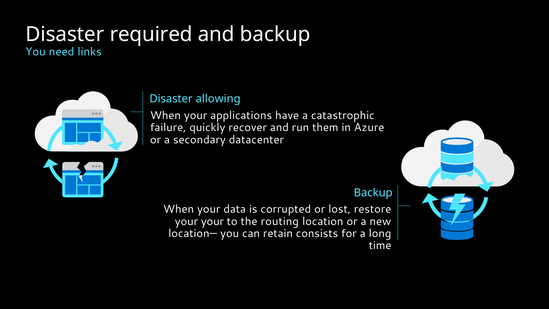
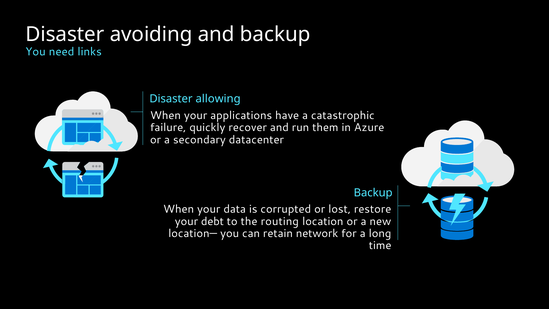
required: required -> avoiding (151, 34)
your your: your -> debt (212, 221)
consists: consists -> network (317, 233)
